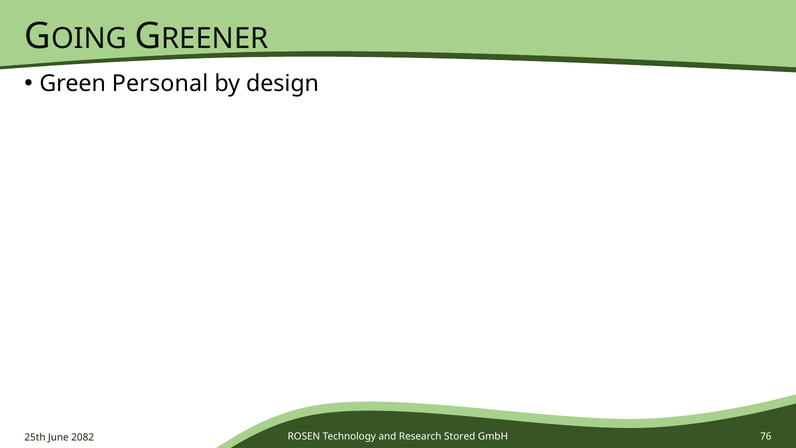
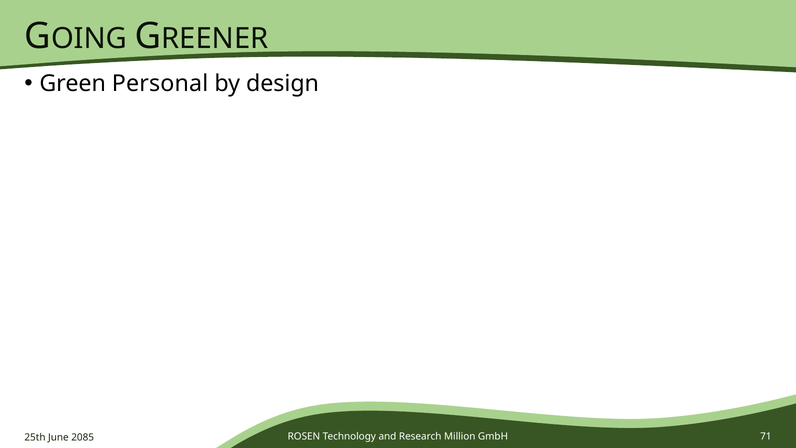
Stored: Stored -> Million (460, 436)
76: 76 -> 71 (766, 436)
2082: 2082 -> 2085 (83, 437)
